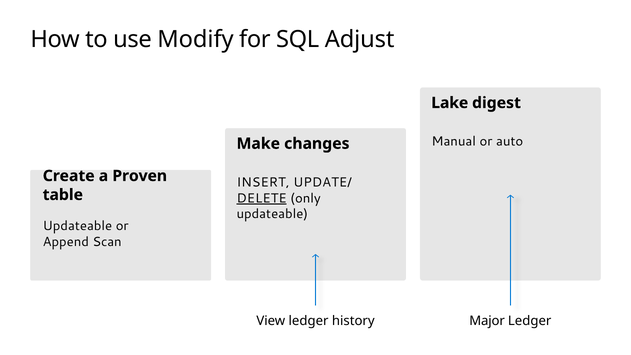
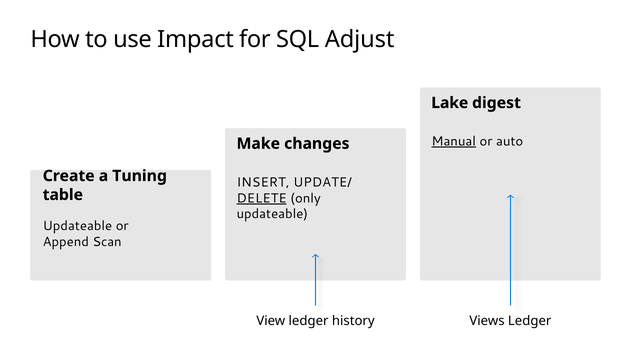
Modify: Modify -> Impact (196, 40)
Manual underline: none -> present (454, 141)
Proven: Proven -> Tuning (140, 176)
Major: Major -> Views (487, 321)
